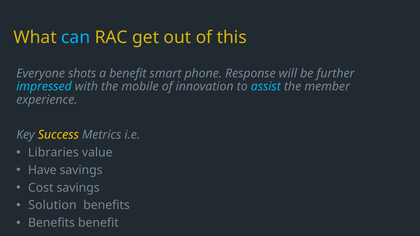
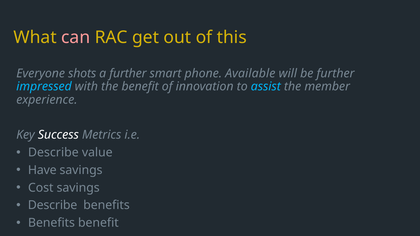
can colour: light blue -> pink (76, 37)
a benefit: benefit -> further (128, 73)
Response: Response -> Available (250, 73)
the mobile: mobile -> benefit (140, 87)
Success colour: yellow -> white (58, 135)
Libraries: Libraries -> Describe (53, 153)
Solution: Solution -> Describe (53, 206)
